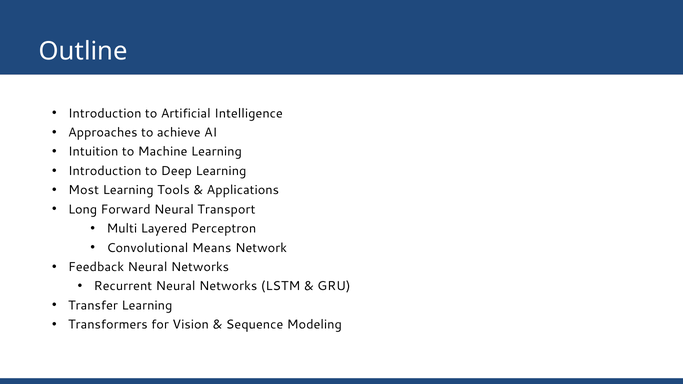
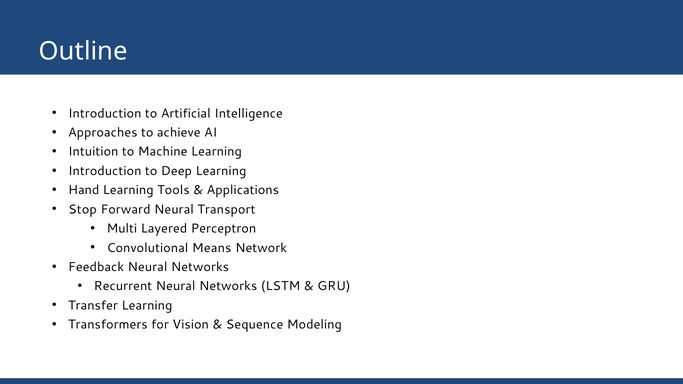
Most: Most -> Hand (84, 190)
Long: Long -> Stop (82, 210)
